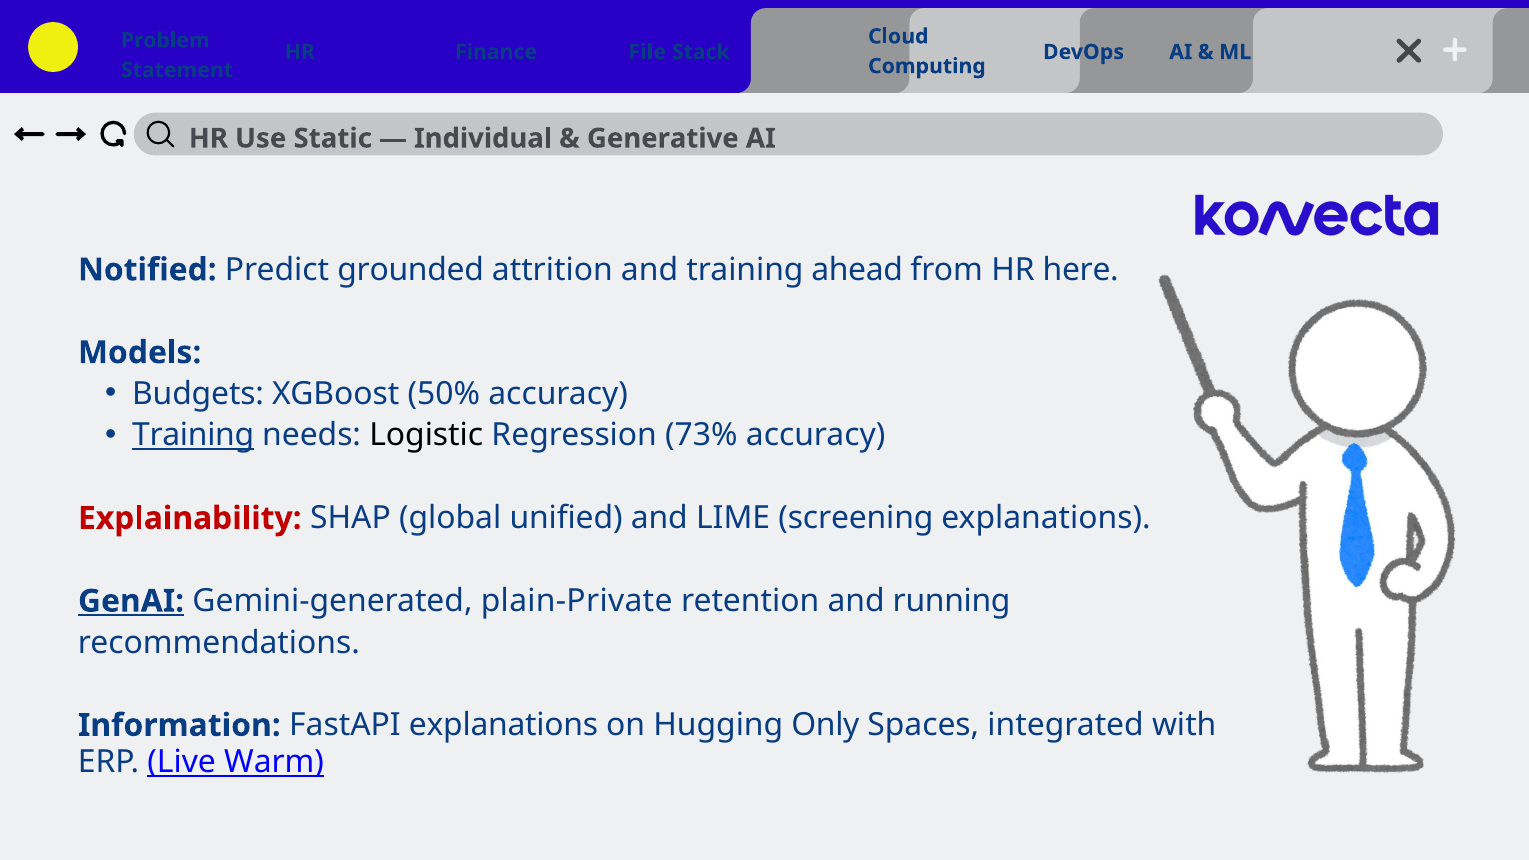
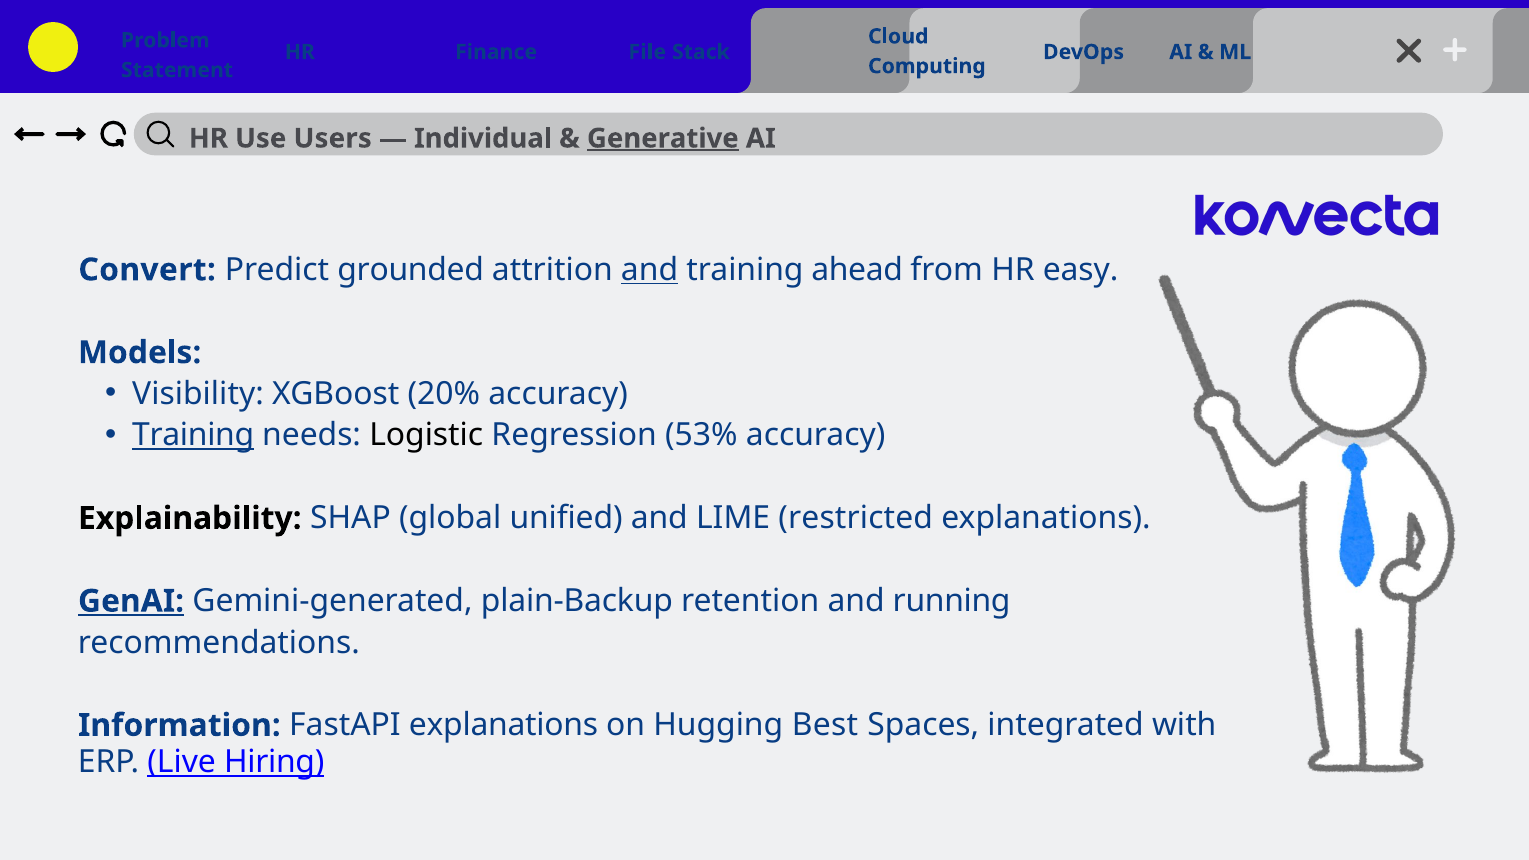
Static: Static -> Users (333, 138)
Generative underline: none -> present (663, 138)
Notified: Notified -> Convert (147, 270)
and underline: none -> present (650, 270)
here: here -> easy (1081, 270)
Budgets: Budgets -> Visibility (198, 394)
50%: 50% -> 20% (444, 394)
73%: 73% -> 53% (701, 436)
Explainability colour: red -> black (190, 518)
screening: screening -> restricted (856, 518)
plain-Private: plain-Private -> plain-Backup (577, 601)
Only: Only -> Best (825, 725)
Warm: Warm -> Hiring (274, 762)
